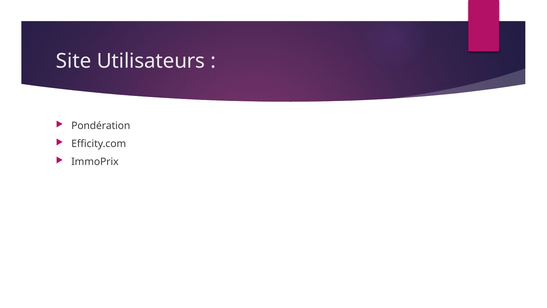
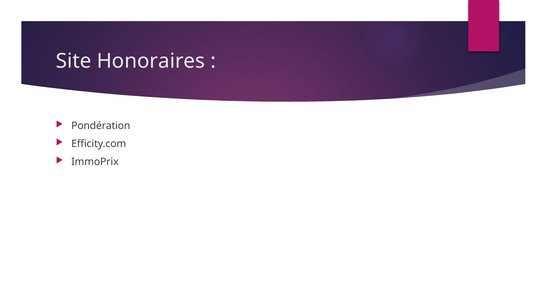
Utilisateurs: Utilisateurs -> Honoraires (151, 61)
